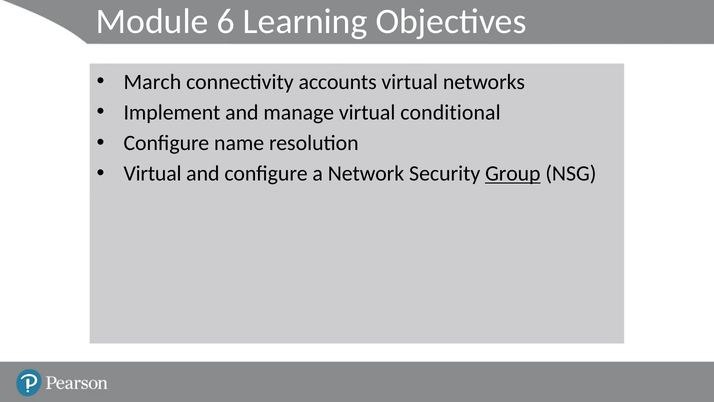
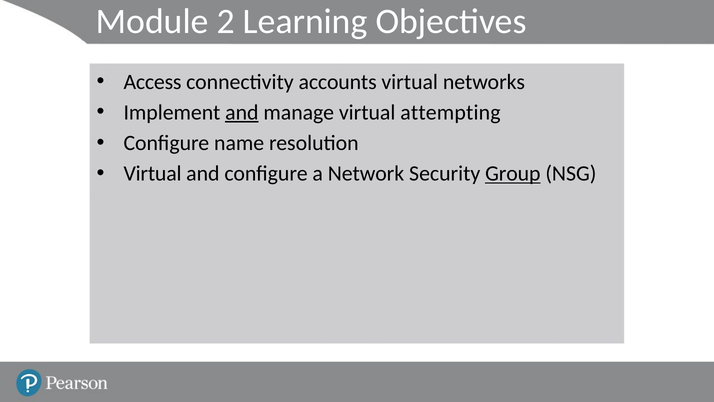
6: 6 -> 2 (226, 21)
March: March -> Access (153, 82)
and underline: none -> present (242, 112)
conditional: conditional -> attempting (450, 112)
